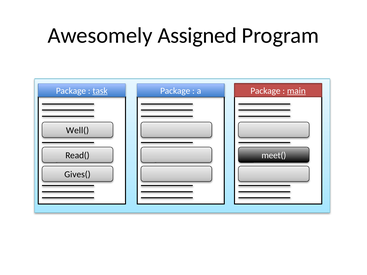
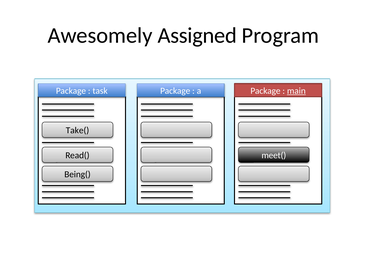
task underline: present -> none (100, 91)
Well(: Well( -> Take( (77, 130)
Gives(: Gives( -> Being( (77, 175)
